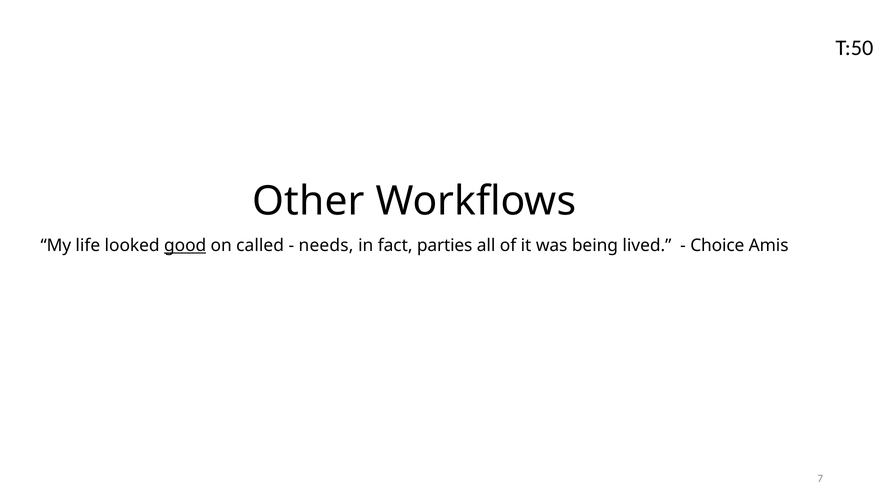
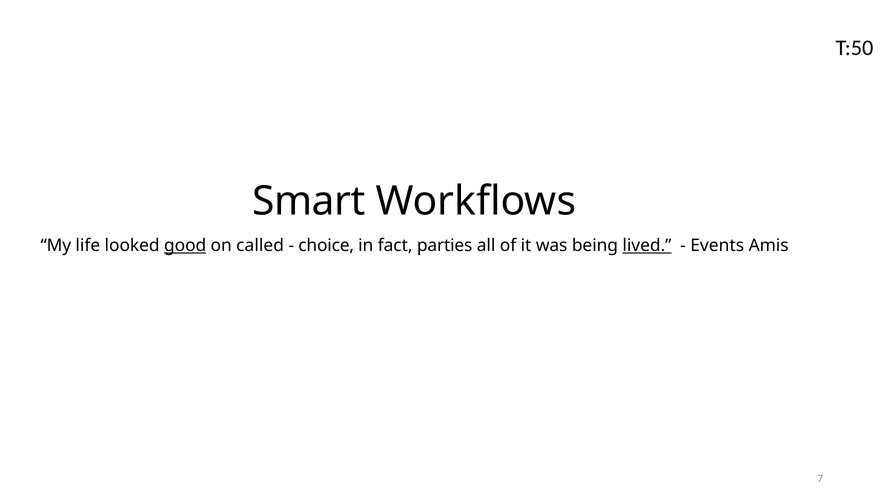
Other: Other -> Smart (309, 201)
needs: needs -> choice (326, 246)
lived underline: none -> present (647, 246)
Choice: Choice -> Events (717, 246)
